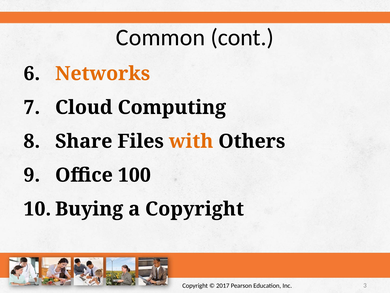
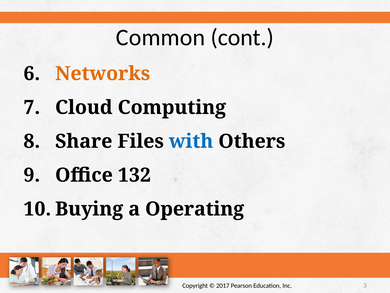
with colour: orange -> blue (191, 141)
100: 100 -> 132 (134, 175)
a Copyright: Copyright -> Operating (195, 209)
